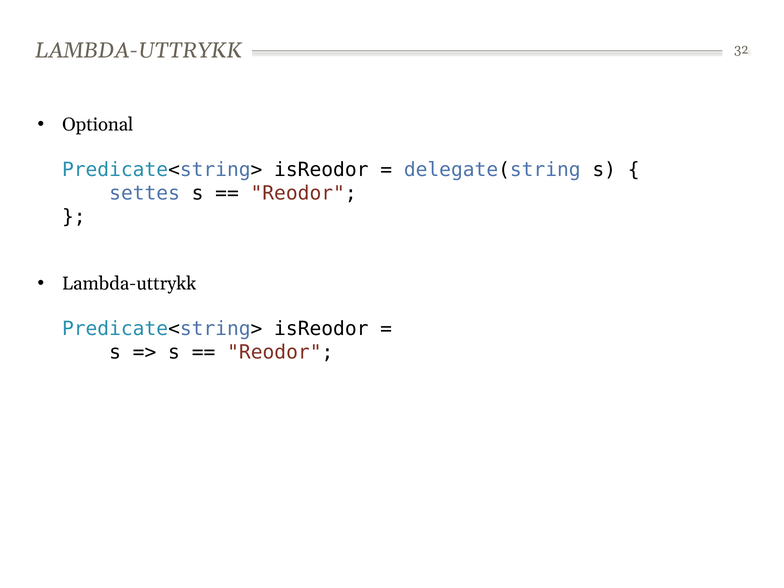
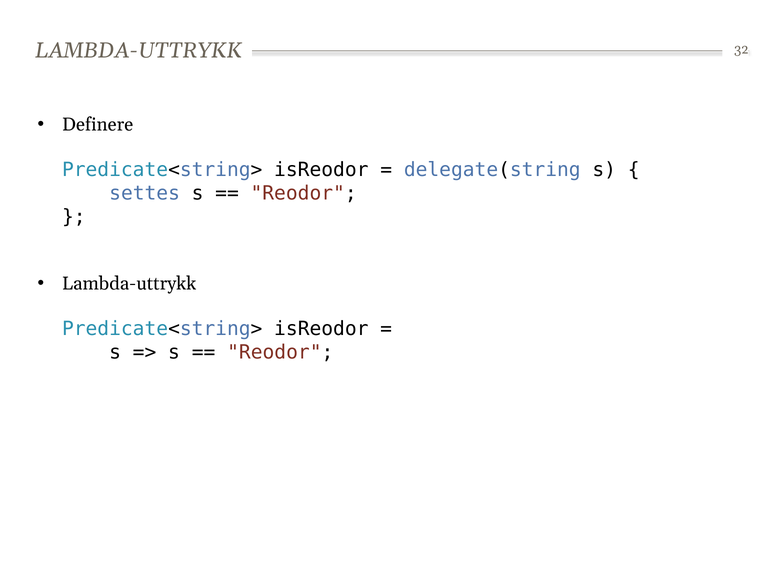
Optional: Optional -> Definere (98, 125)
